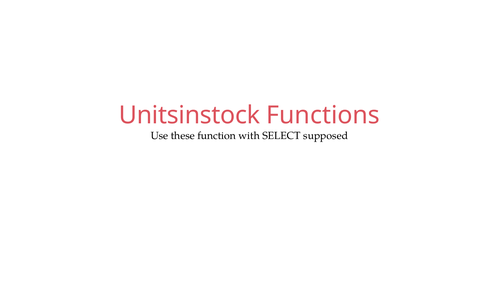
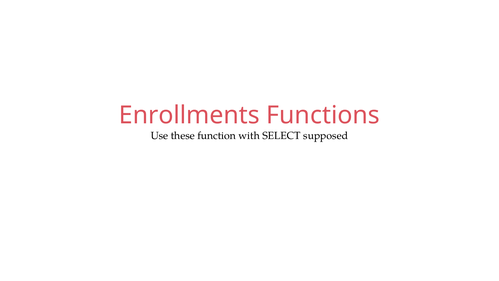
Unitsinstock: Unitsinstock -> Enrollments (189, 115)
